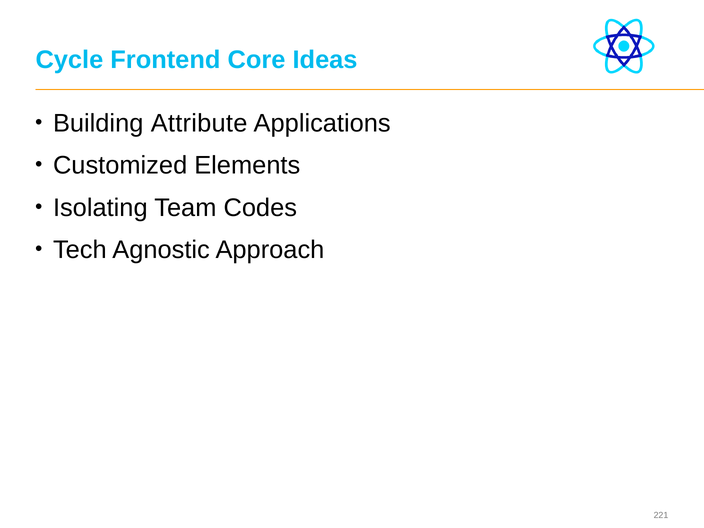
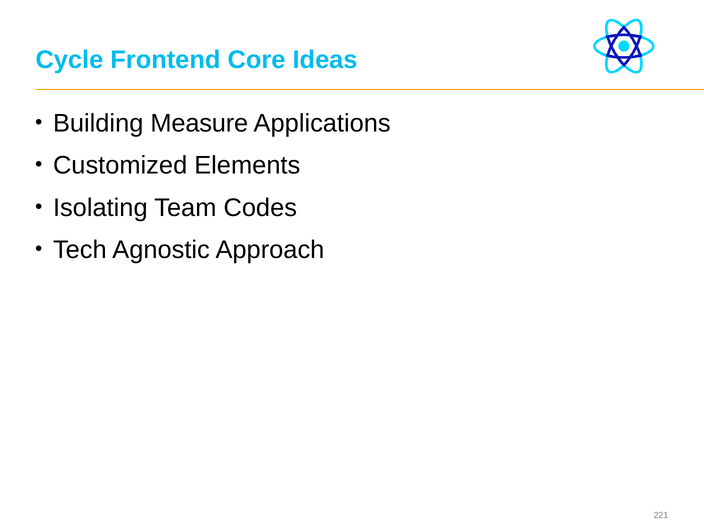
Attribute: Attribute -> Measure (199, 123)
